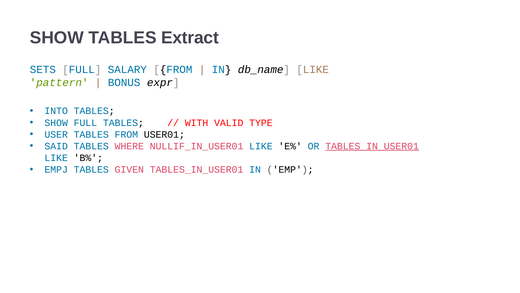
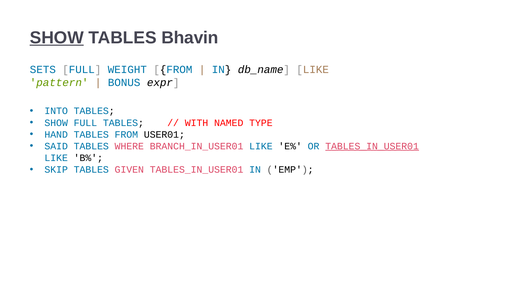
SHOW underline: none -> present (57, 38)
Extract: Extract -> Bhavin (190, 38)
SALARY: SALARY -> WEIGHT (127, 69)
VALID: VALID -> NAMED (229, 123)
USER: USER -> HAND (56, 134)
NULLIF_IN_USER01: NULLIF_IN_USER01 -> BRANCH_IN_USER01 (197, 146)
EMPJ: EMPJ -> SKIP (56, 169)
